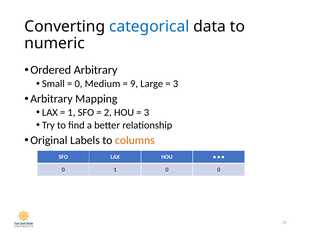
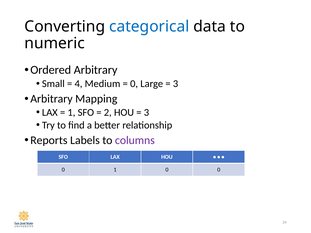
0: 0 -> 4 (78, 84)
9: 9 -> 0 (134, 84)
Original: Original -> Reports (49, 140)
columns colour: orange -> purple (135, 140)
